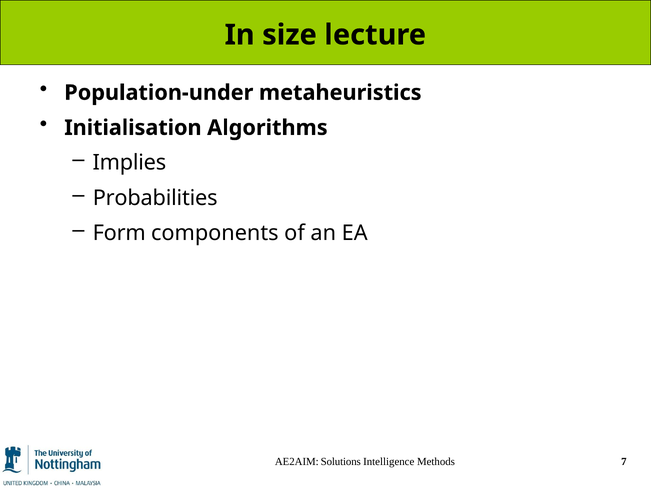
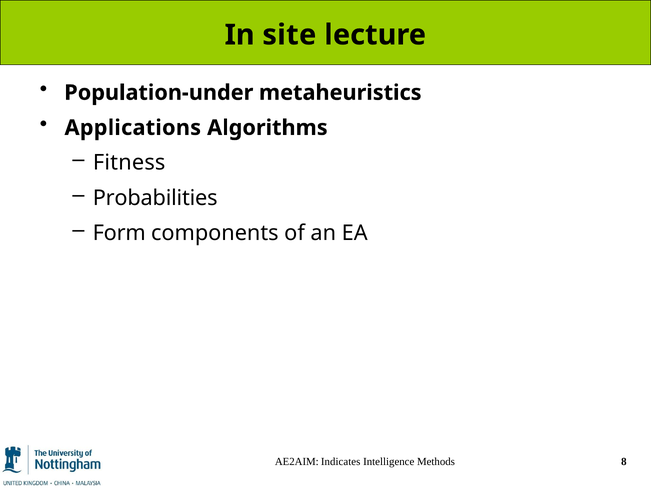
size: size -> site (289, 35)
Initialisation: Initialisation -> Applications (133, 128)
Implies: Implies -> Fitness (129, 163)
Solutions: Solutions -> Indicates (341, 462)
7: 7 -> 8 (624, 462)
